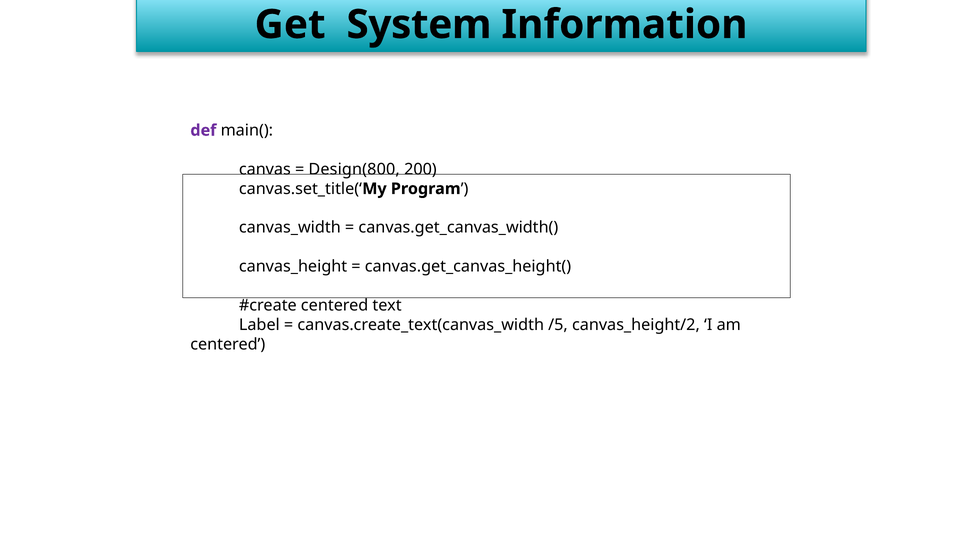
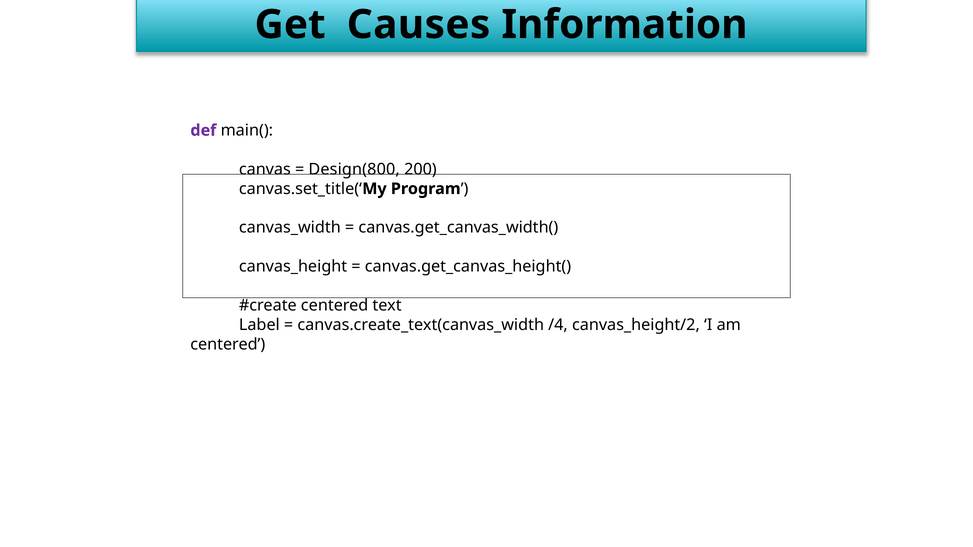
System: System -> Causes (419, 25)
/5: /5 -> /4 (558, 325)
